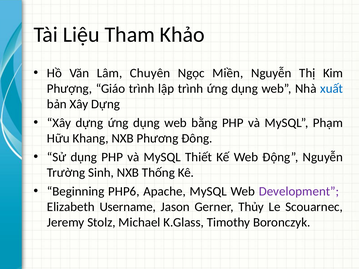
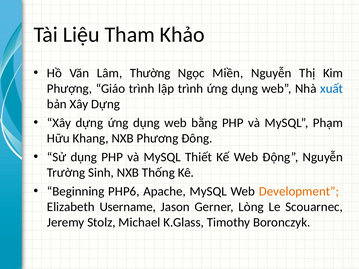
Chuyên: Chuyên -> Thường (150, 73)
Development colour: purple -> orange (299, 192)
Thủy: Thủy -> Lòng (251, 207)
